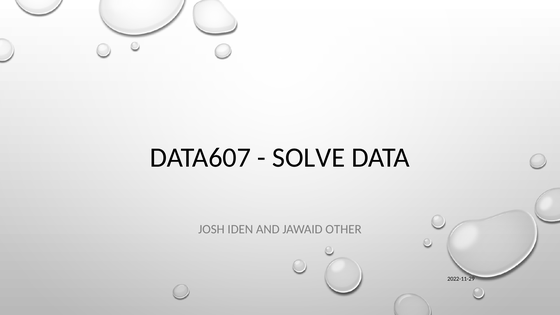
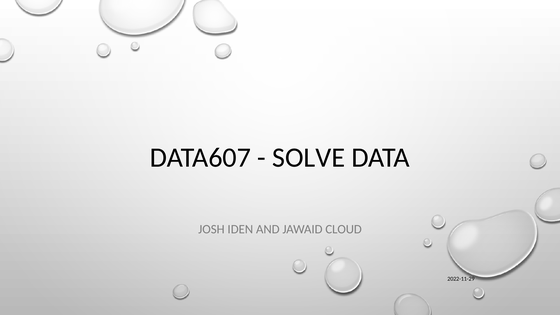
OTHER: OTHER -> CLOUD (344, 229)
